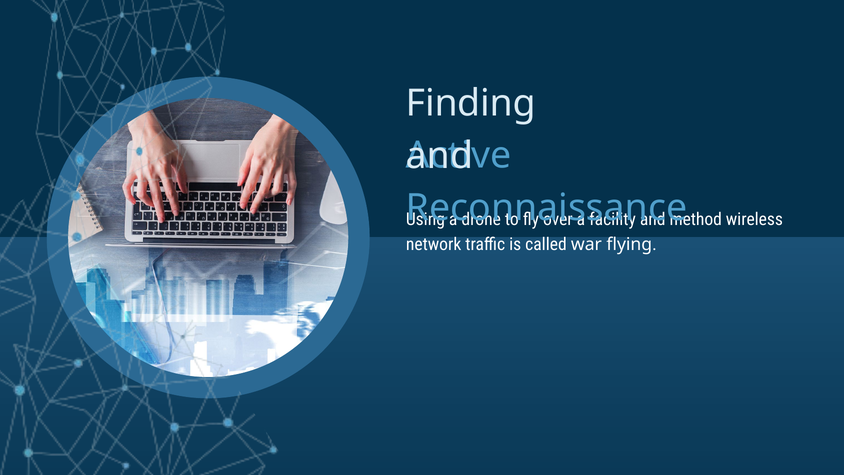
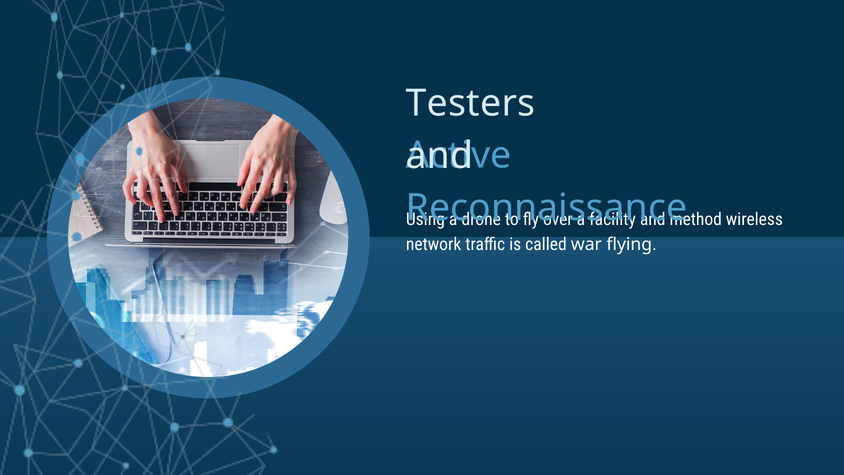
Finding: Finding -> Testers (471, 103)
